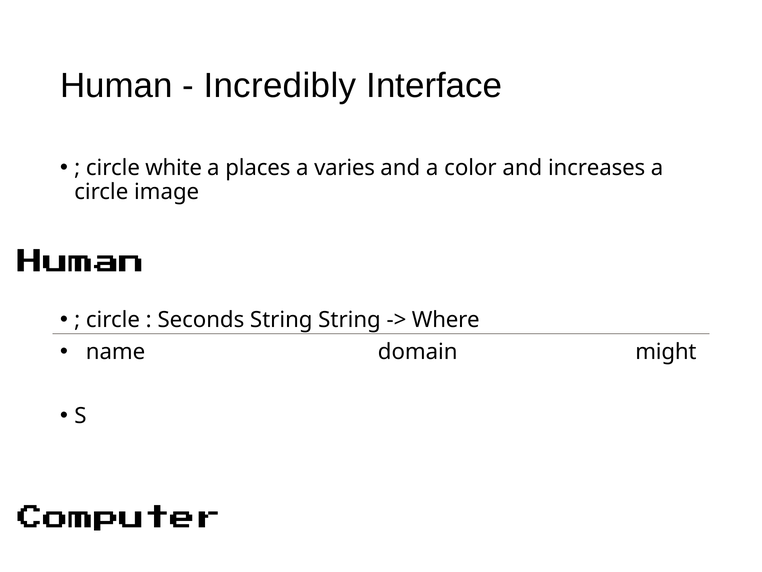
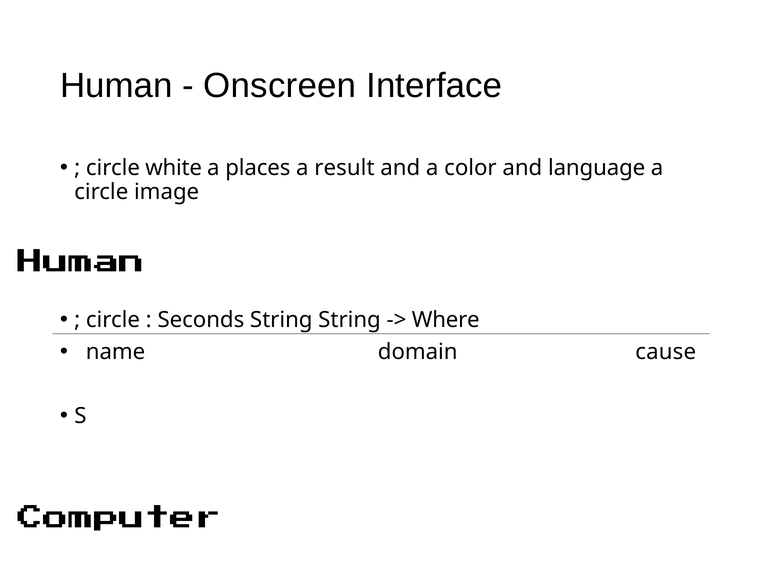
Incredibly: Incredibly -> Onscreen (280, 85)
varies: varies -> result (344, 168)
increases: increases -> language (597, 168)
might: might -> cause (666, 352)
